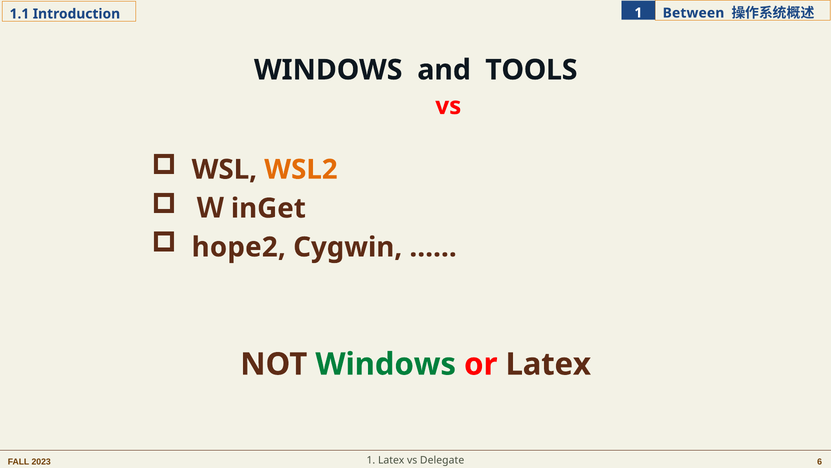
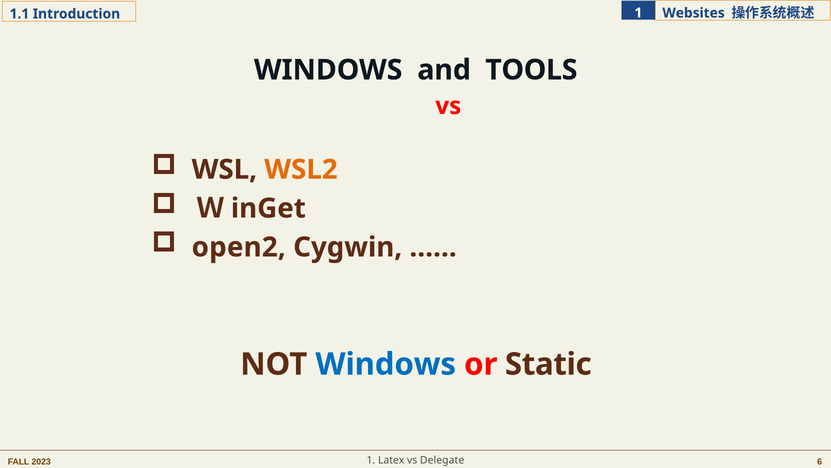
Between: Between -> Websites (694, 13)
hope2: hope2 -> open2 (239, 247)
Windows colour: green -> blue (386, 364)
or Latex: Latex -> Static (548, 364)
